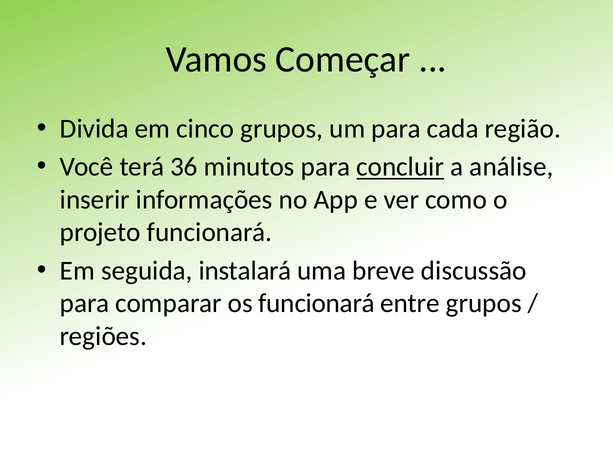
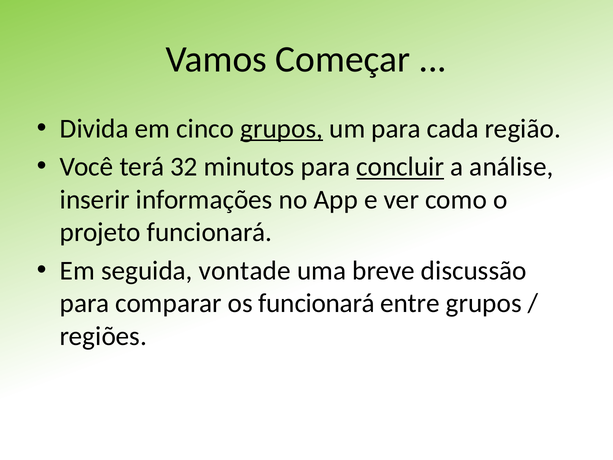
grupos underline: none -> present (282, 129)
36: 36 -> 32 (184, 167)
instalará: instalará -> vontade (245, 270)
